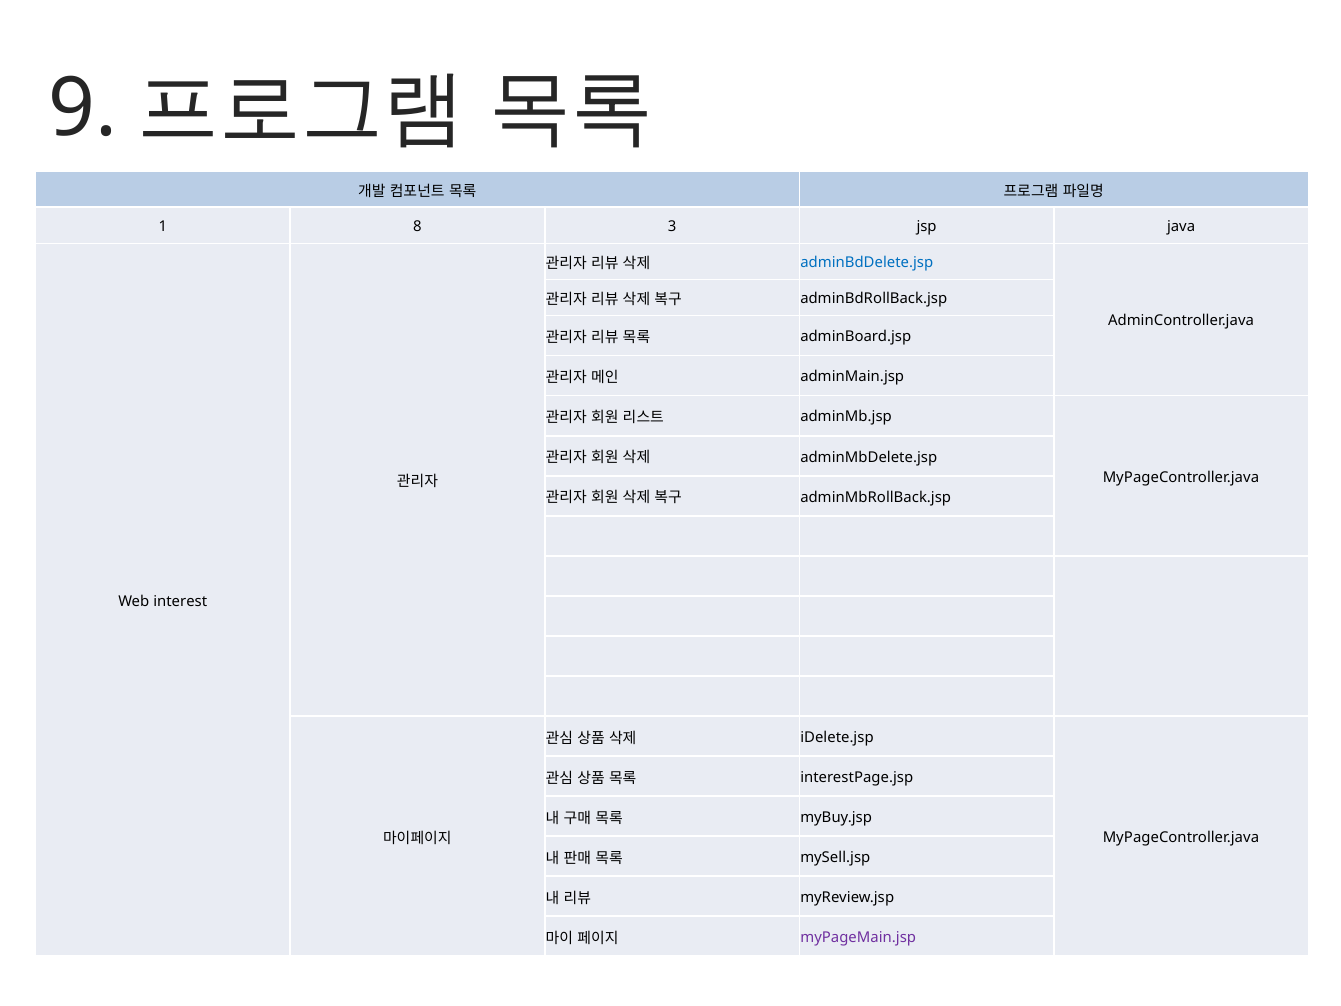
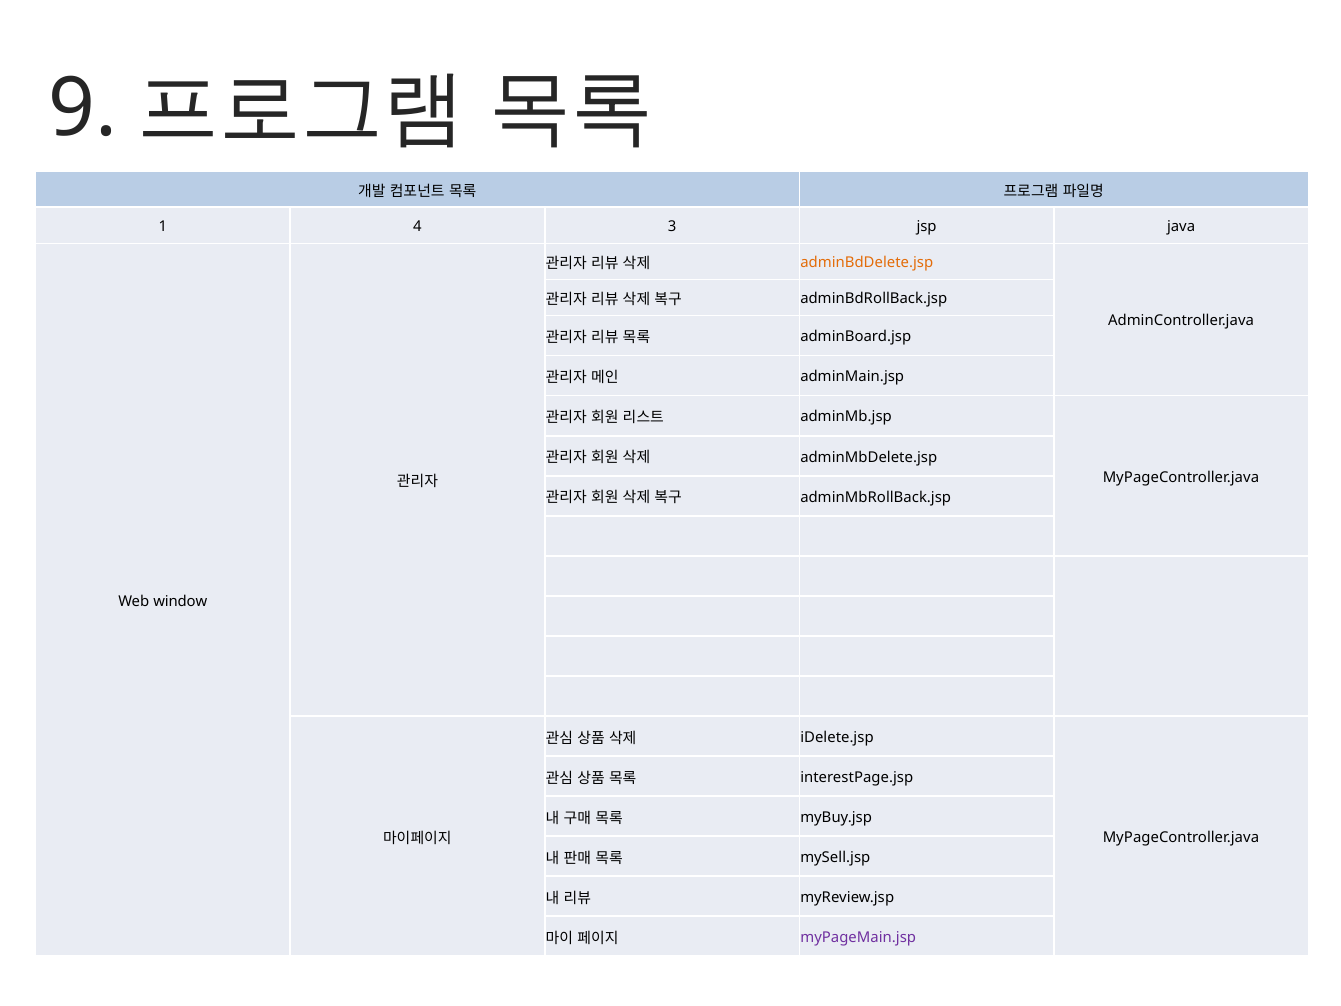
8: 8 -> 4 (417, 227)
adminBdDelete.jsp colour: blue -> orange (867, 263)
interest: interest -> window (180, 601)
